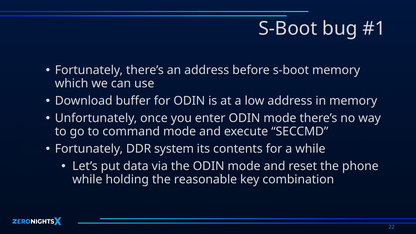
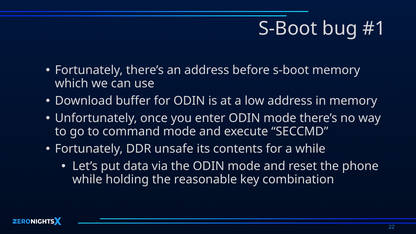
system: system -> unsafe (174, 149)
